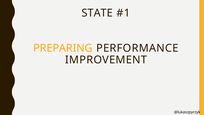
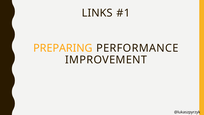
STATE: STATE -> LINKS (97, 13)
